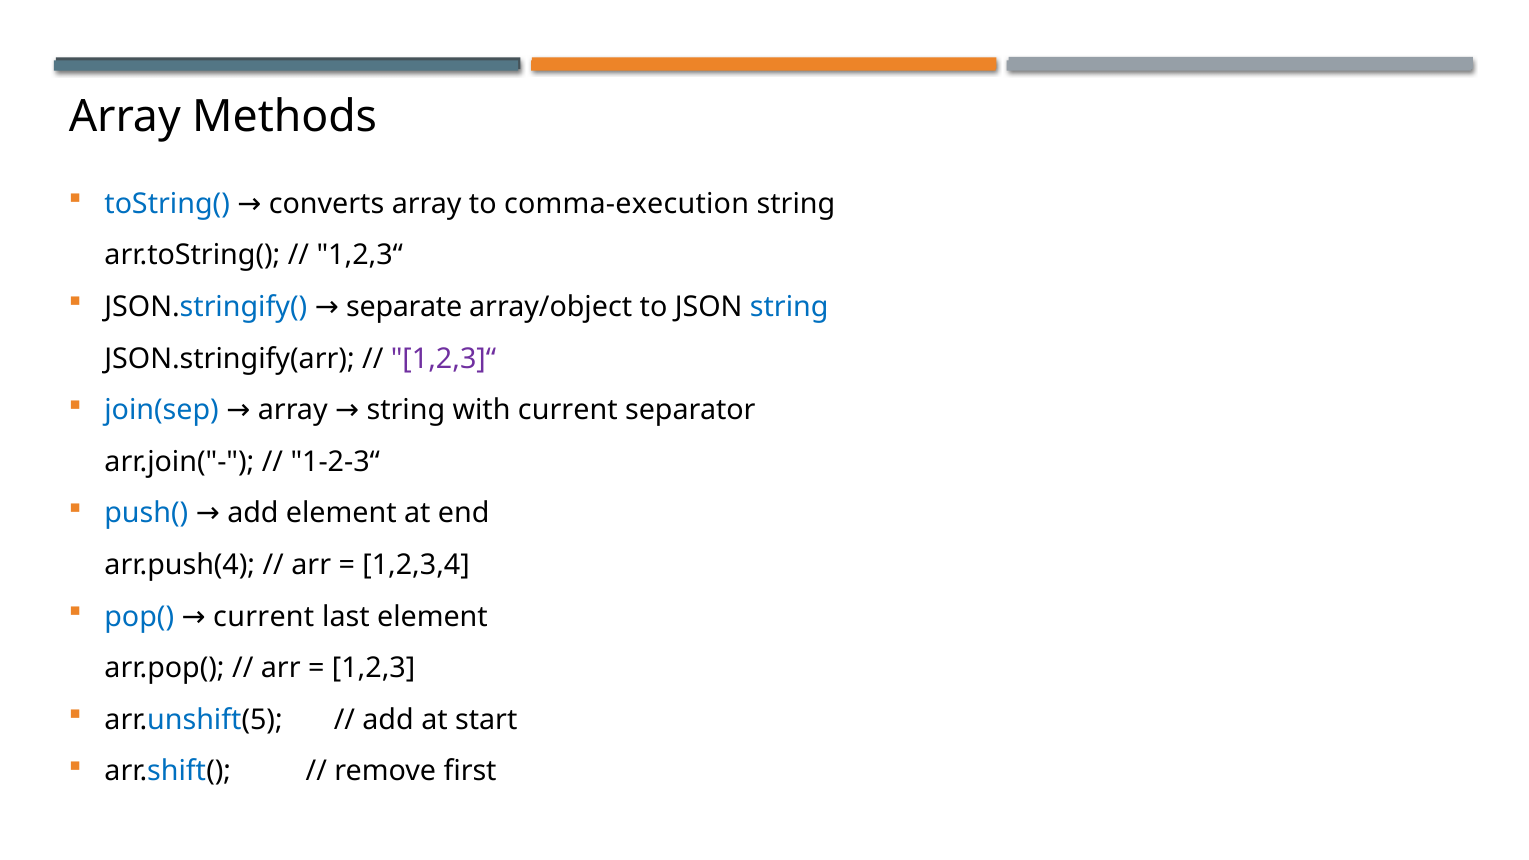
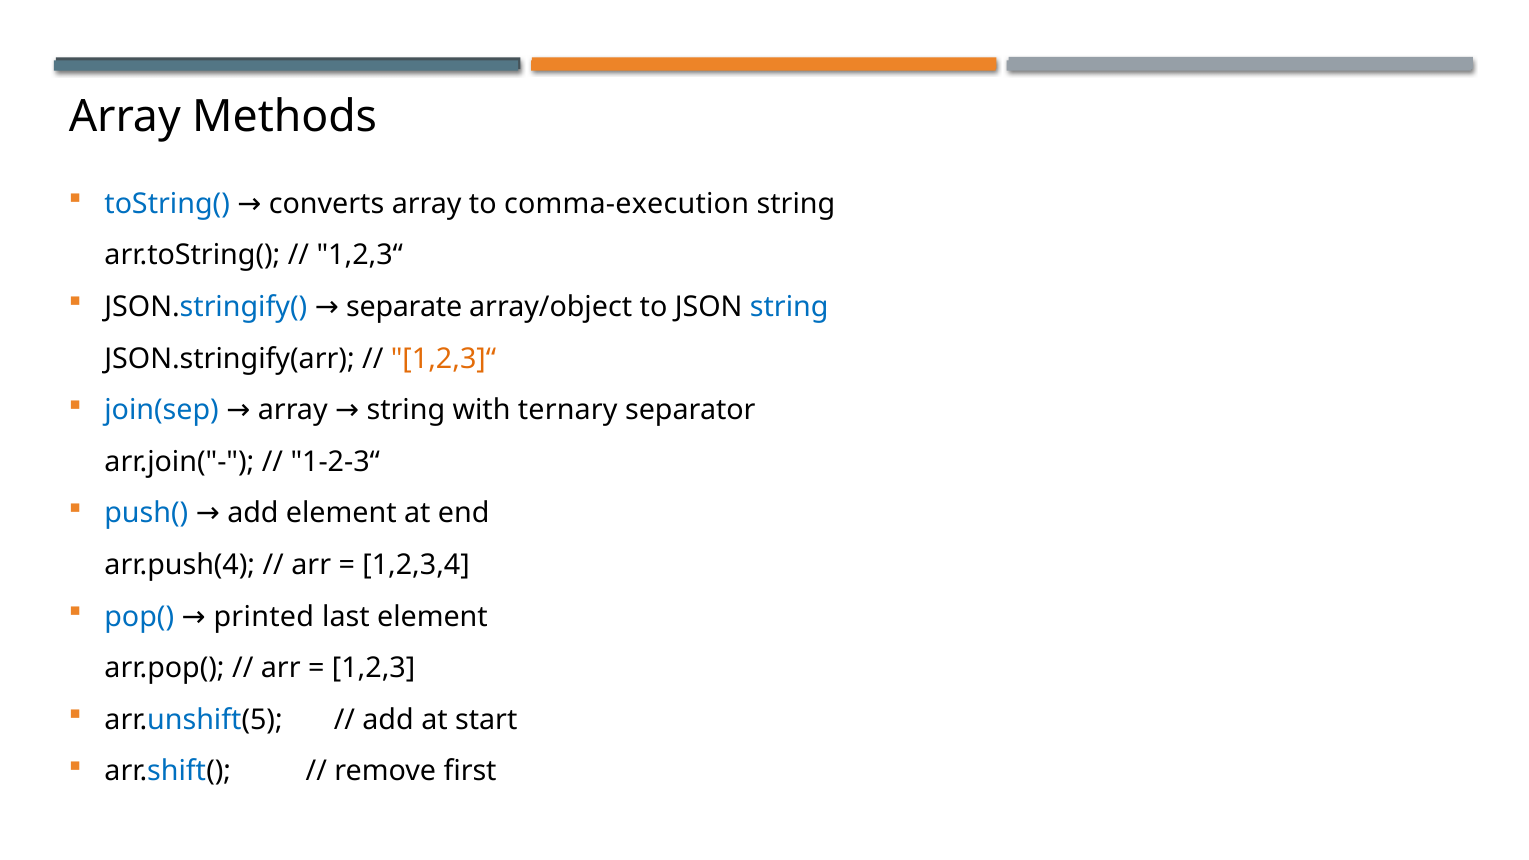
1,2,3]“ colour: purple -> orange (443, 359)
with current: current -> ternary (568, 410)
pop( current: current -> printed (264, 617)
